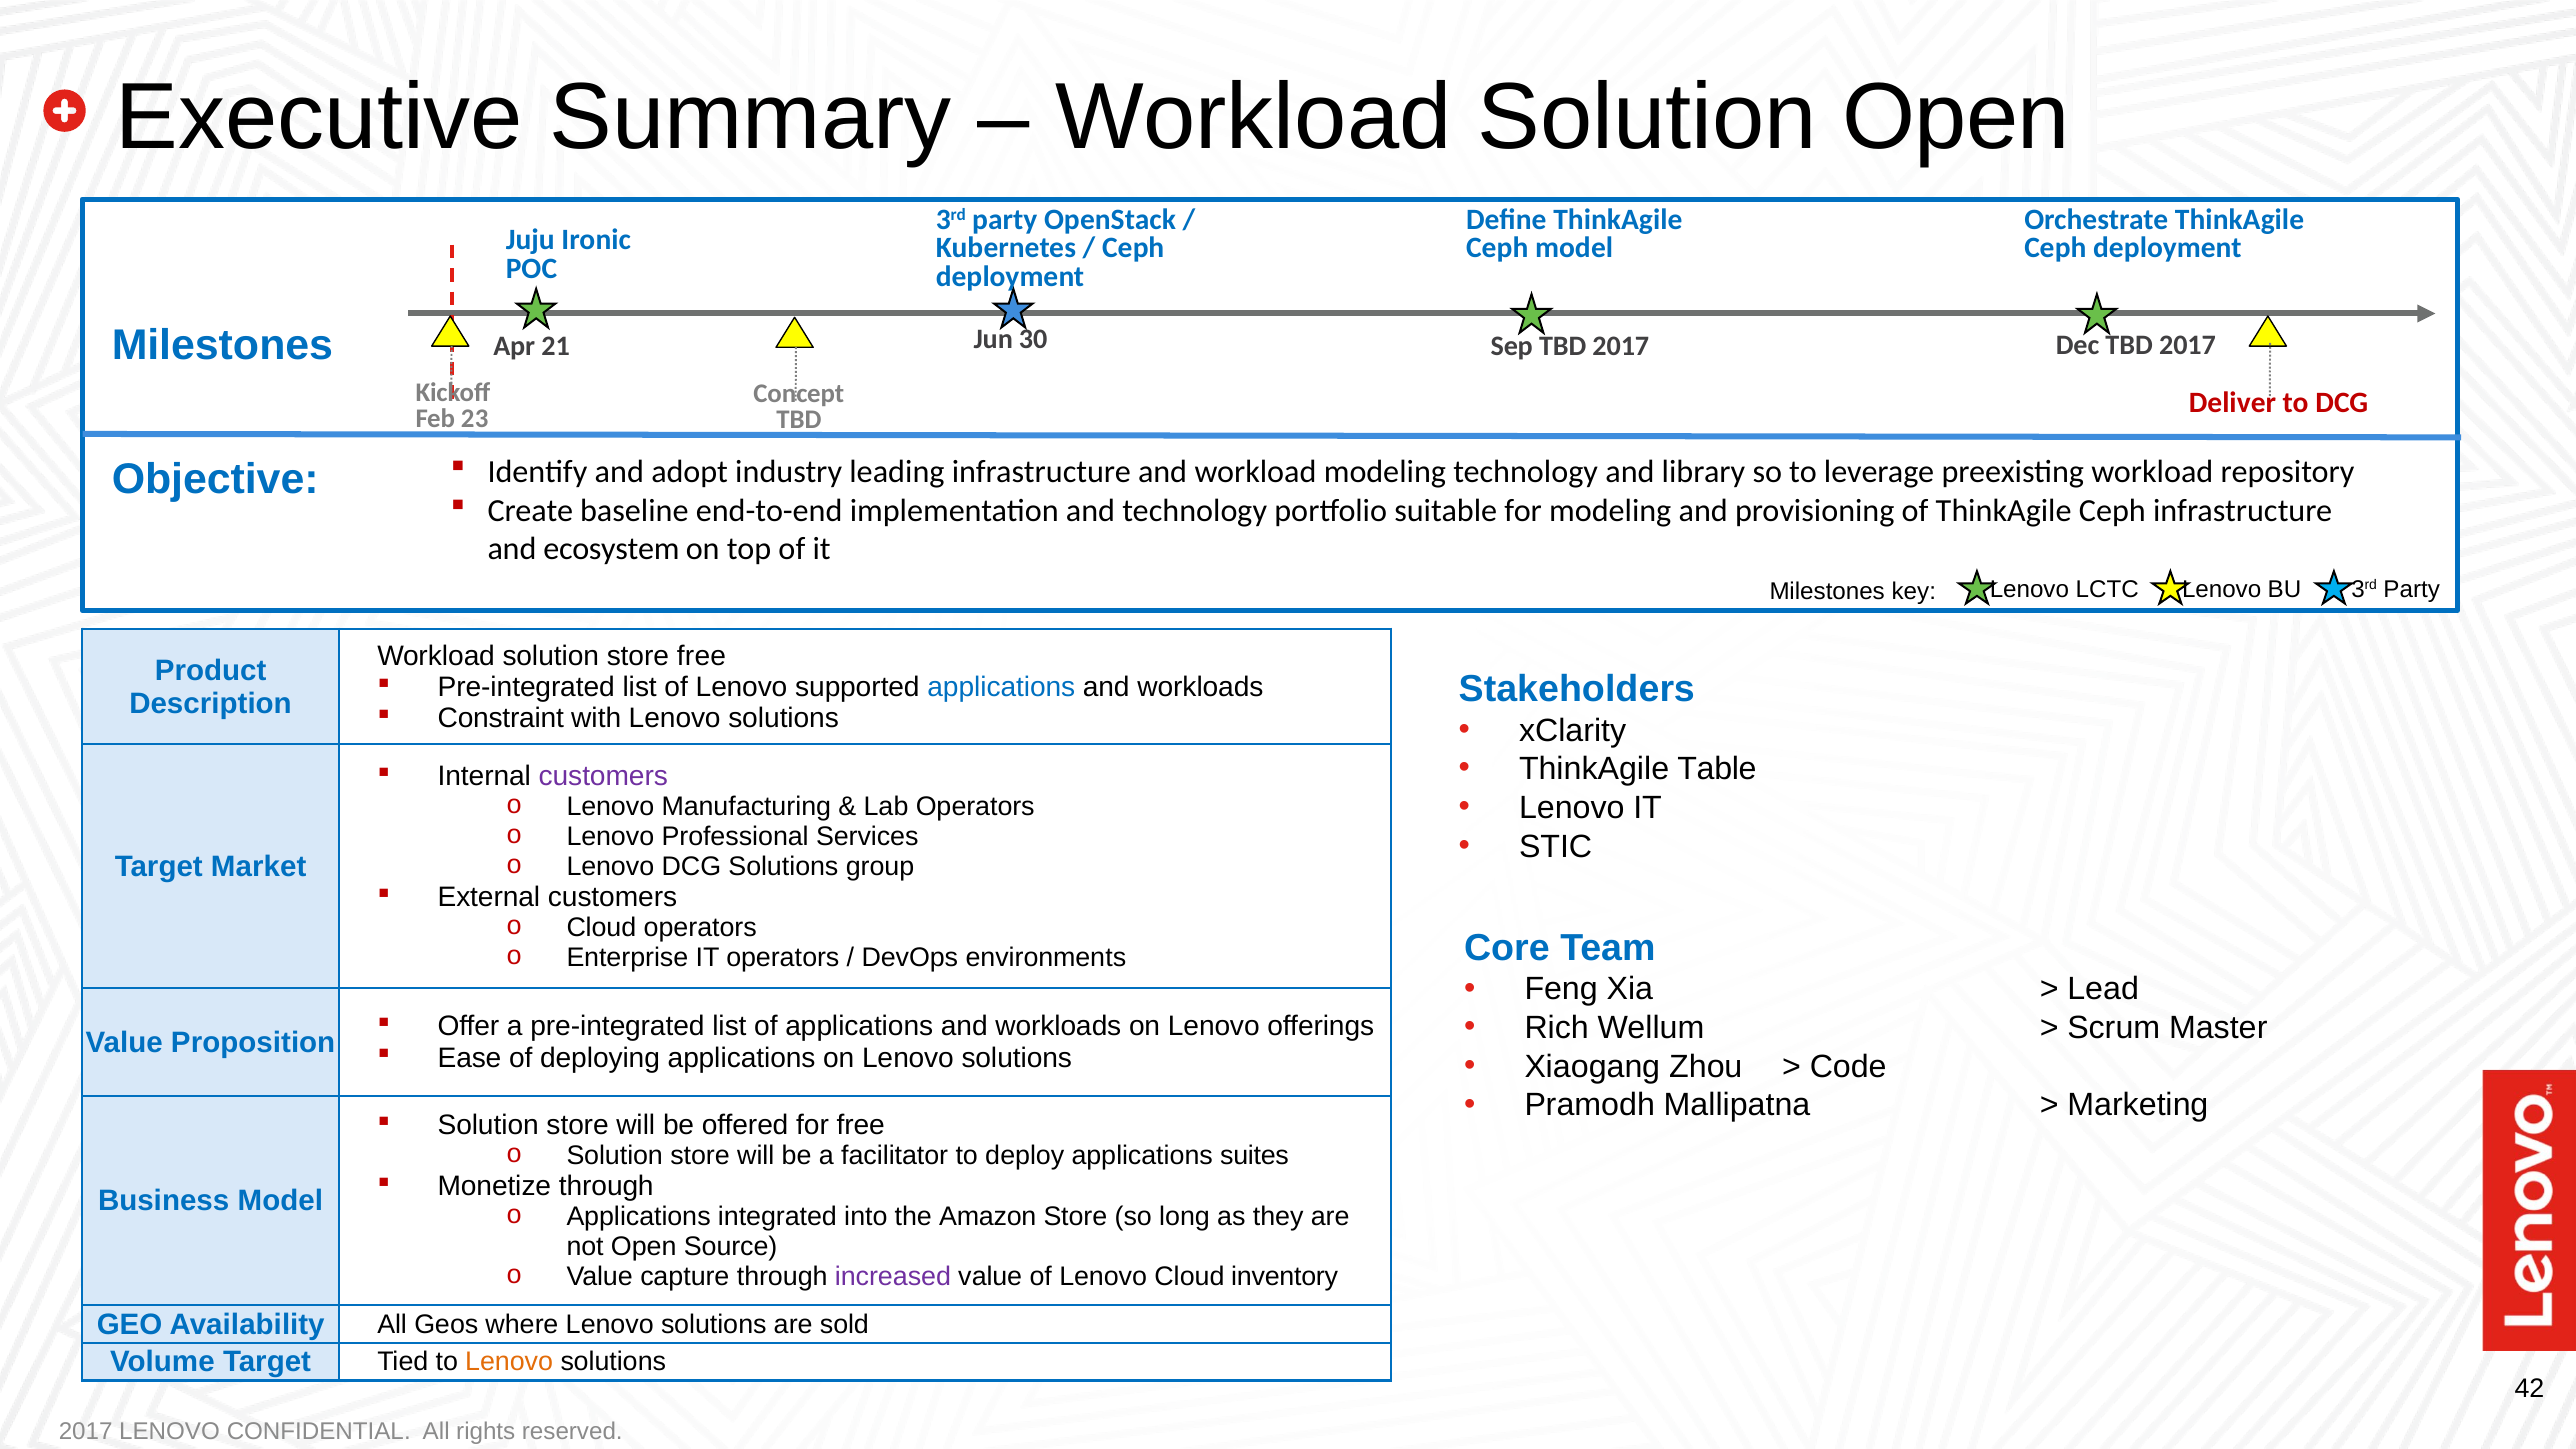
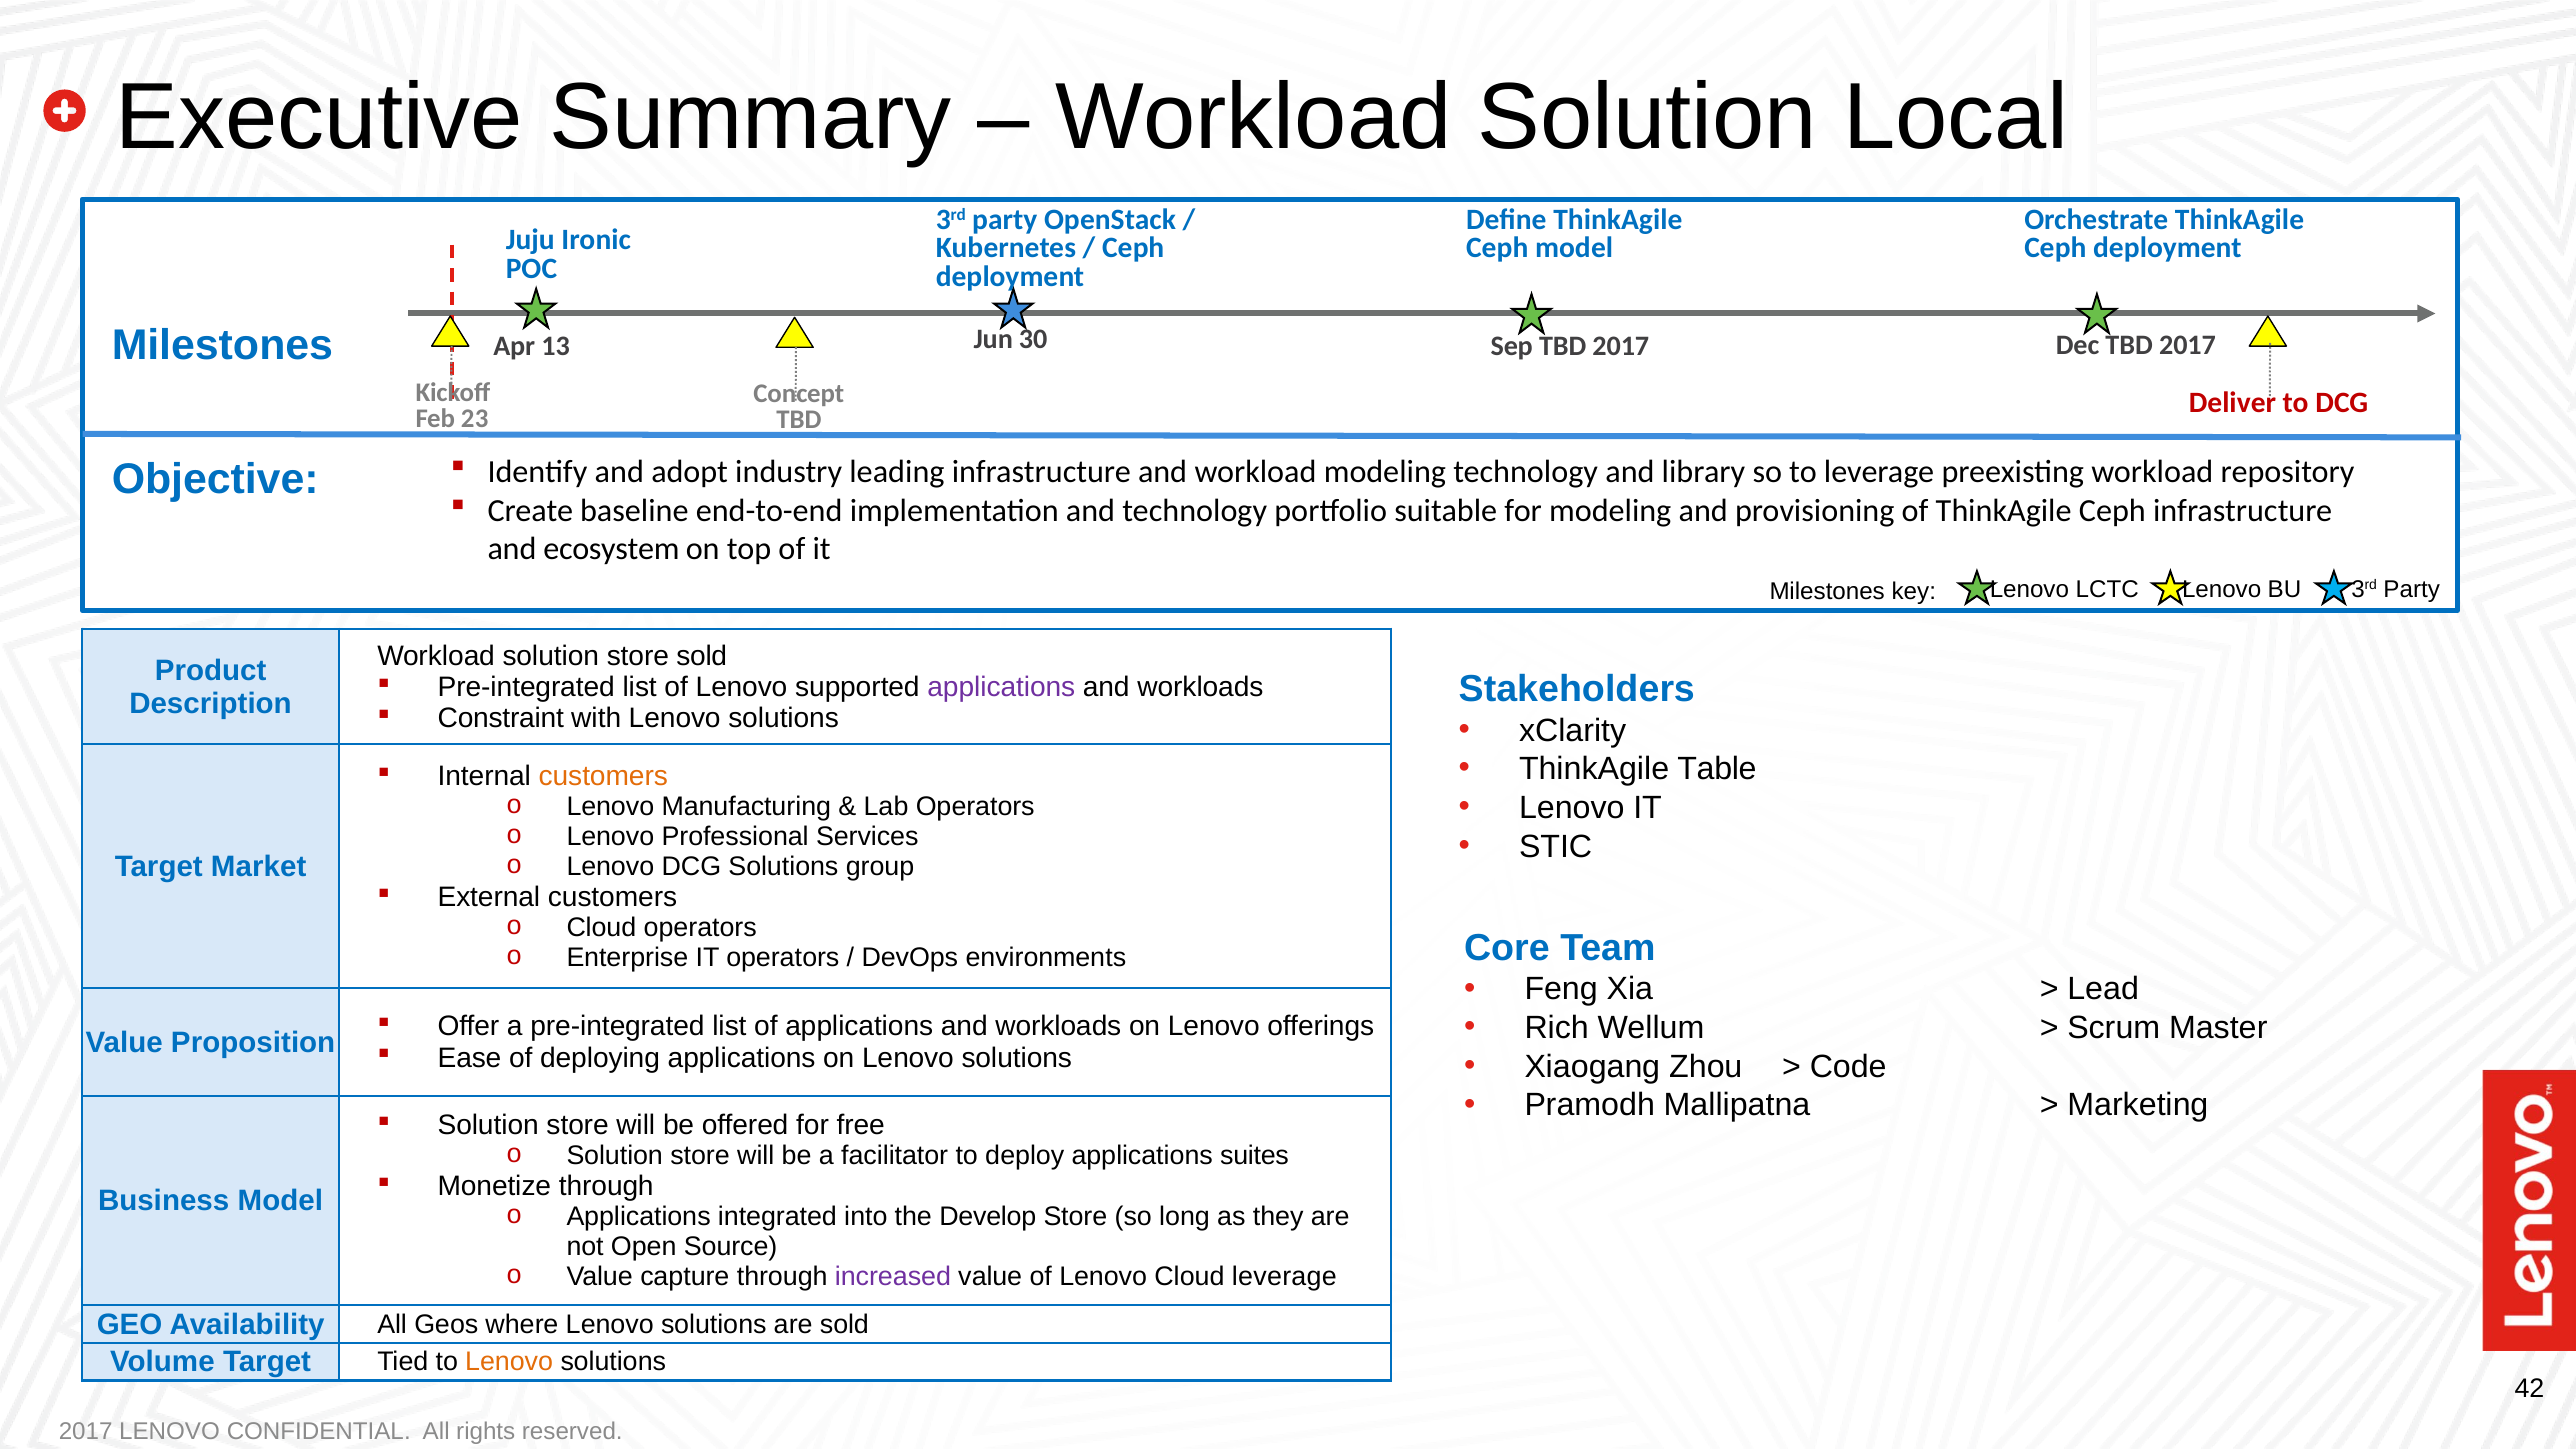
Solution Open: Open -> Local (1956, 117)
21: 21 -> 13 (556, 346)
store free: free -> sold (702, 656)
applications colour: blue -> purple (1001, 687)
customers colour: purple -> orange (603, 776)
Amazon: Amazon -> Develop (988, 1217)
Cloud inventory: inventory -> leverage (1284, 1277)
